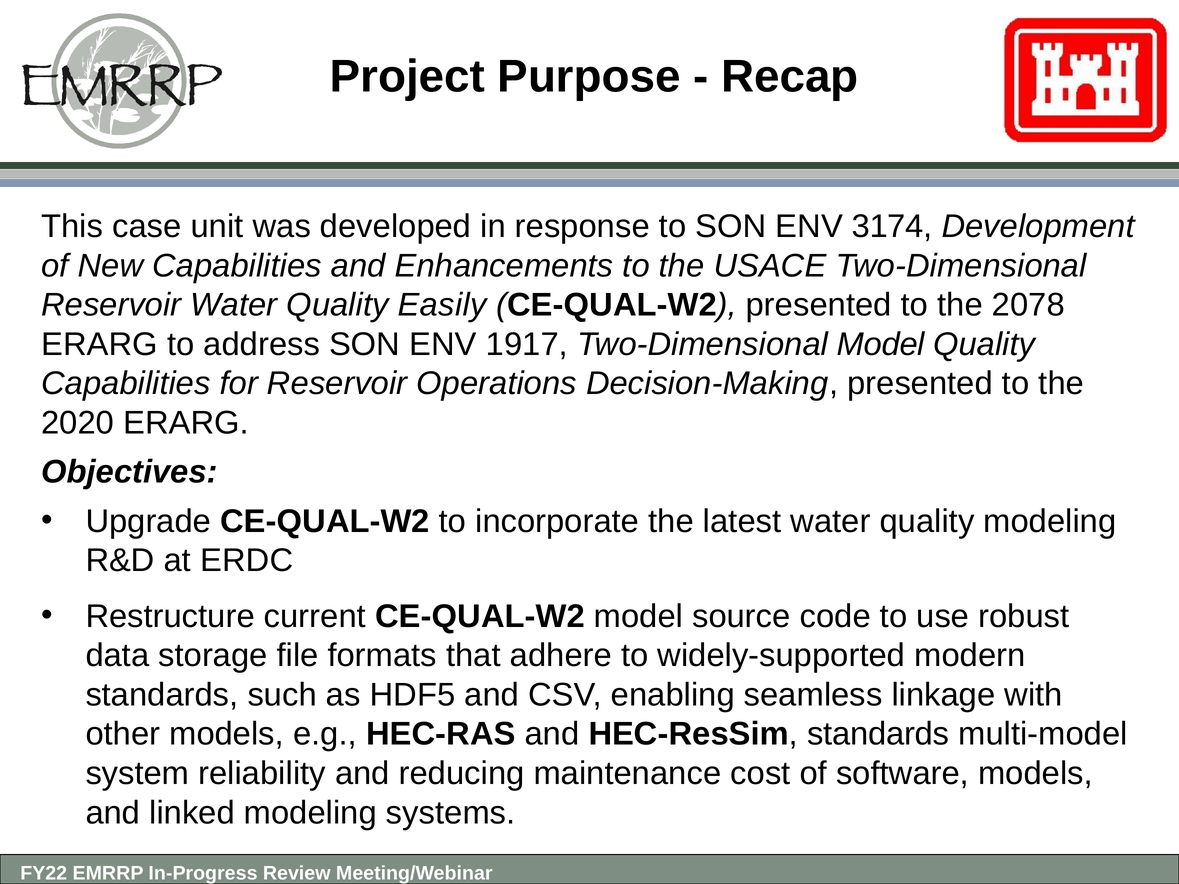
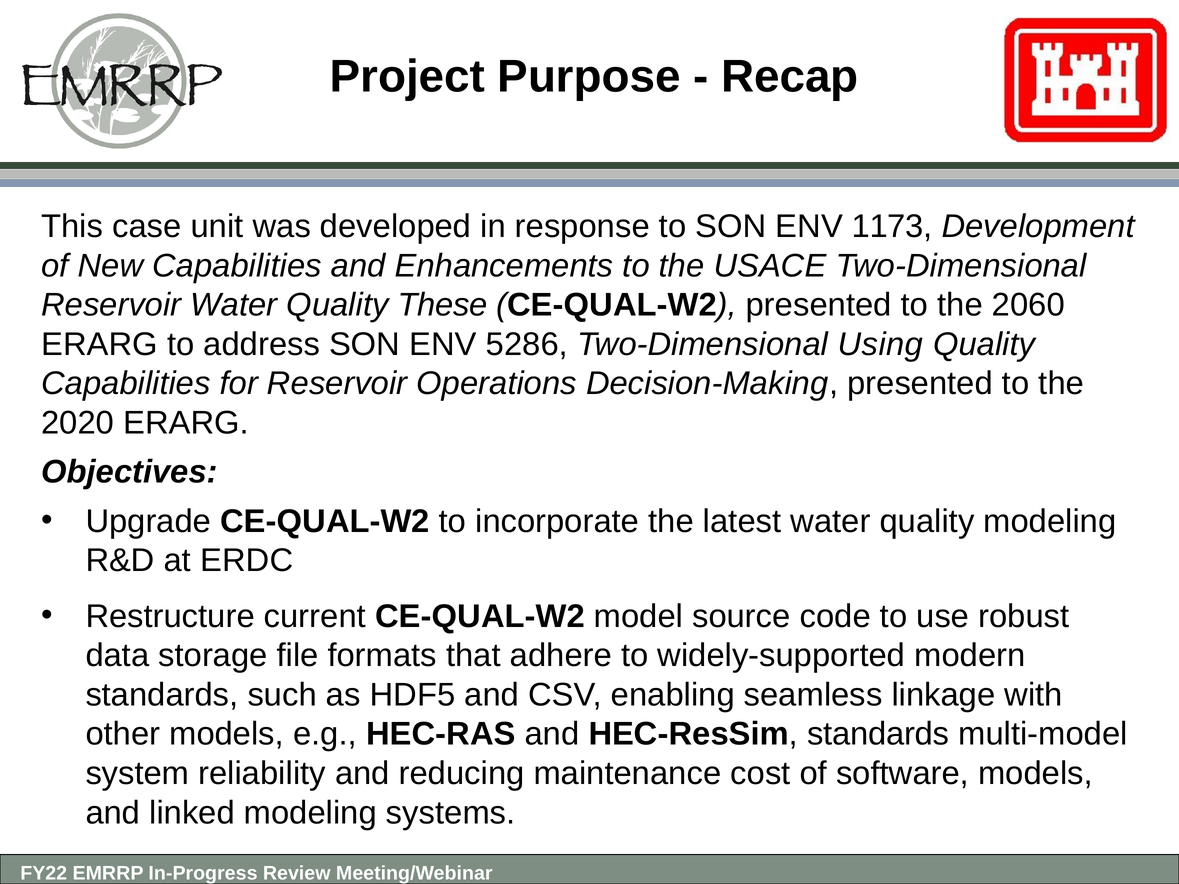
3174: 3174 -> 1173 (892, 227)
Easily: Easily -> These (442, 305)
2078: 2078 -> 2060 (1028, 305)
1917: 1917 -> 5286 (527, 344)
Two-Dimensional Model: Model -> Using (880, 344)
